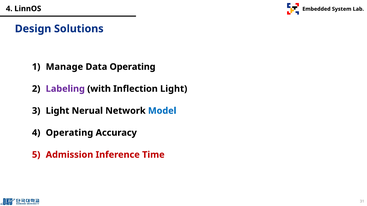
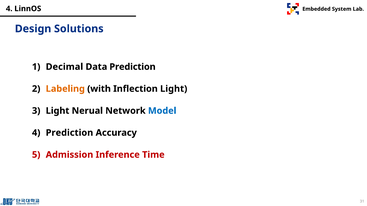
Manage: Manage -> Decimal (64, 67)
Data Operating: Operating -> Prediction (133, 67)
Labeling colour: purple -> orange (65, 89)
4 Operating: Operating -> Prediction (69, 133)
